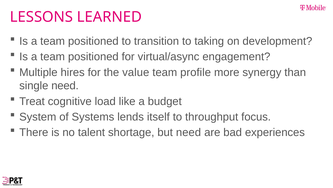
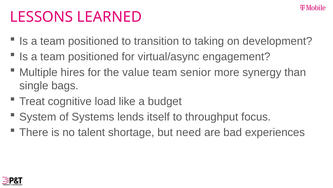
profile: profile -> senior (196, 72)
single need: need -> bags (65, 85)
